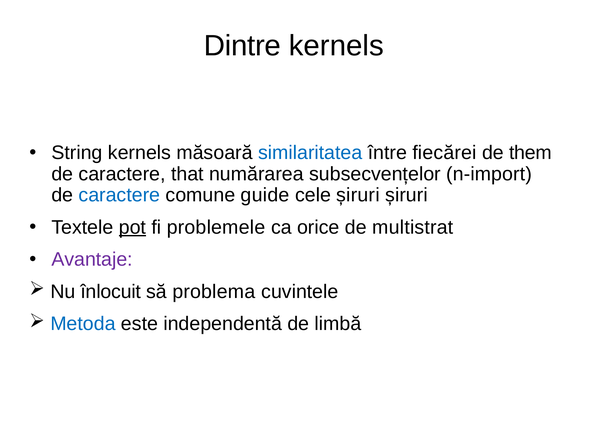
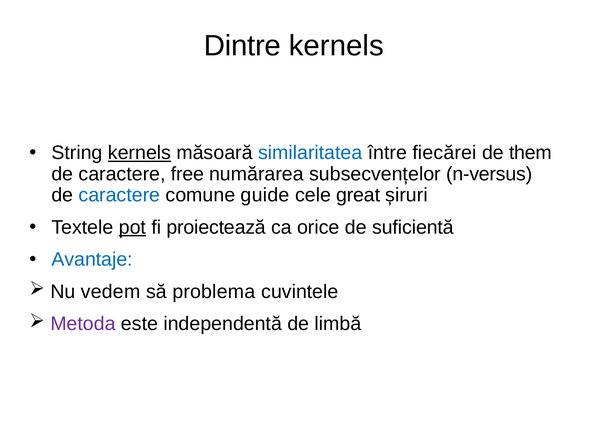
kernels underline: none -> present (139, 153)
that: that -> free (187, 174)
n-import: n-import -> n-versus (489, 174)
cele șiruri: șiruri -> great (358, 195)
problemele: problemele -> proiectează (216, 228)
multistrat: multistrat -> suficientă (413, 228)
Avantaje colour: purple -> blue (92, 260)
înlocuit: înlocuit -> vedem (111, 292)
Metoda colour: blue -> purple (83, 324)
